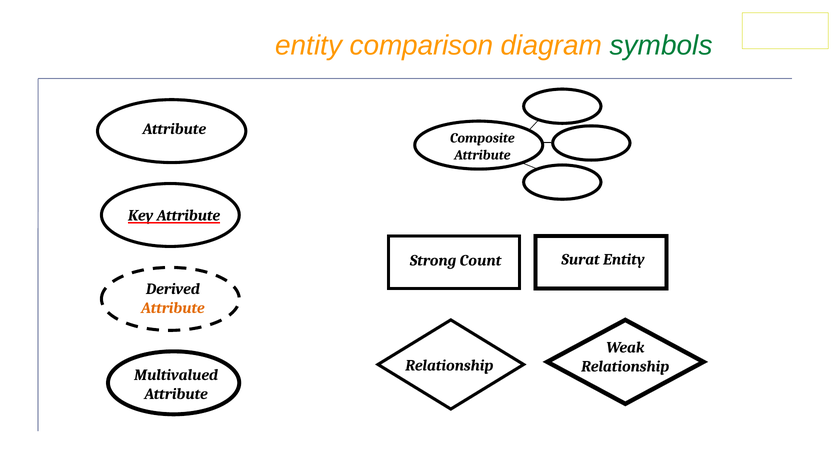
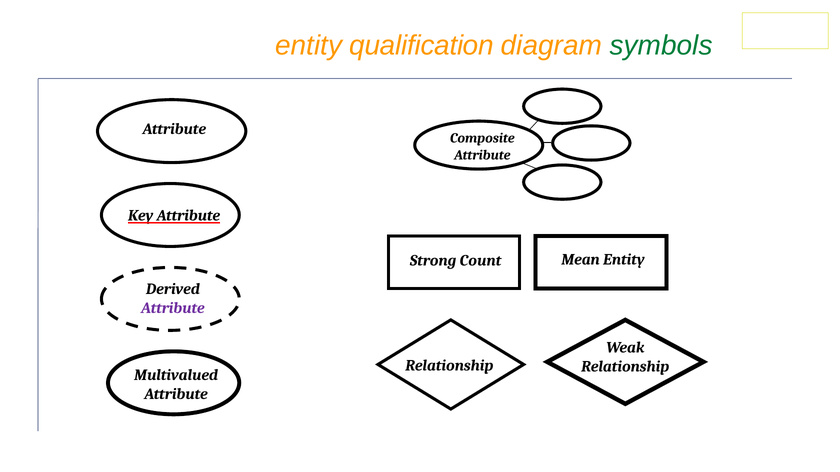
comparison: comparison -> qualification (422, 46)
Surat: Surat -> Mean (580, 260)
Attribute colour: orange -> purple (173, 308)
